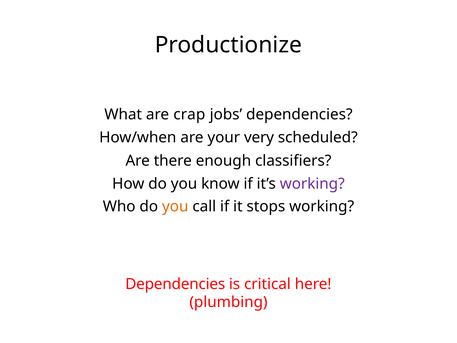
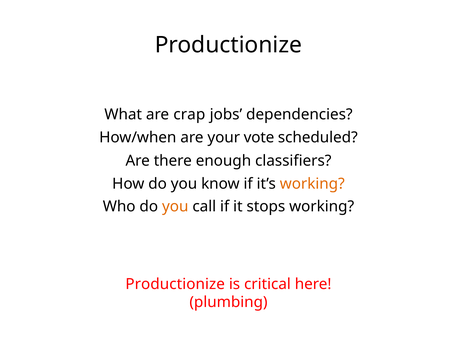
very: very -> vote (259, 137)
working colour: purple -> orange (312, 184)
Dependencies: Dependencies -> Productionize (175, 284)
